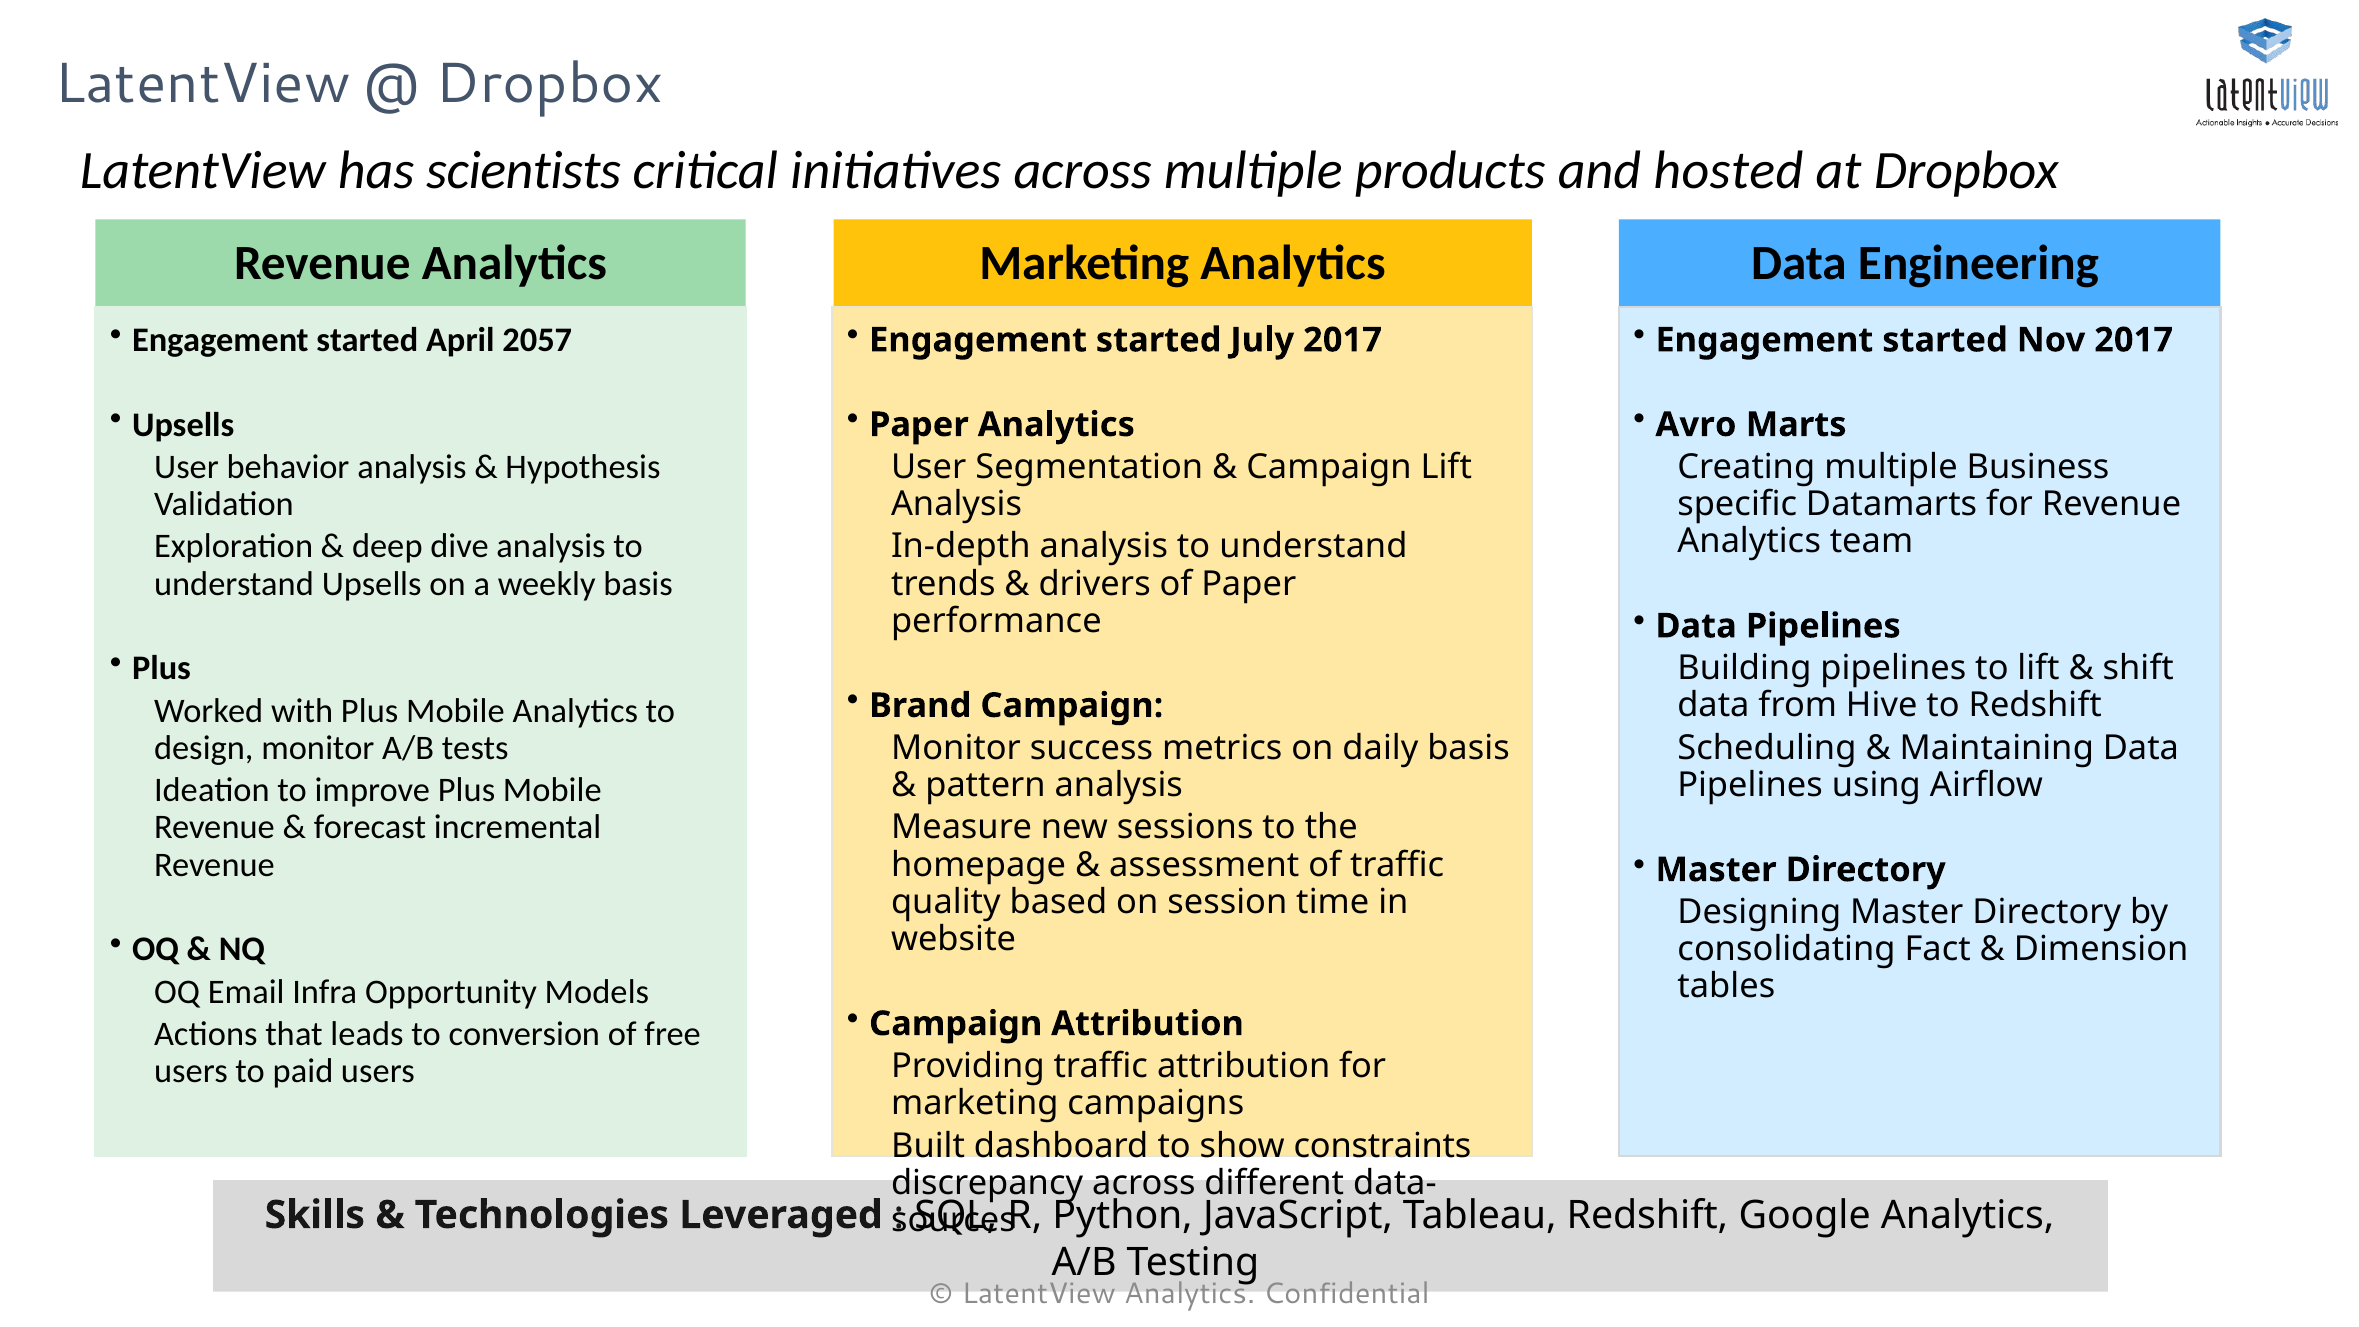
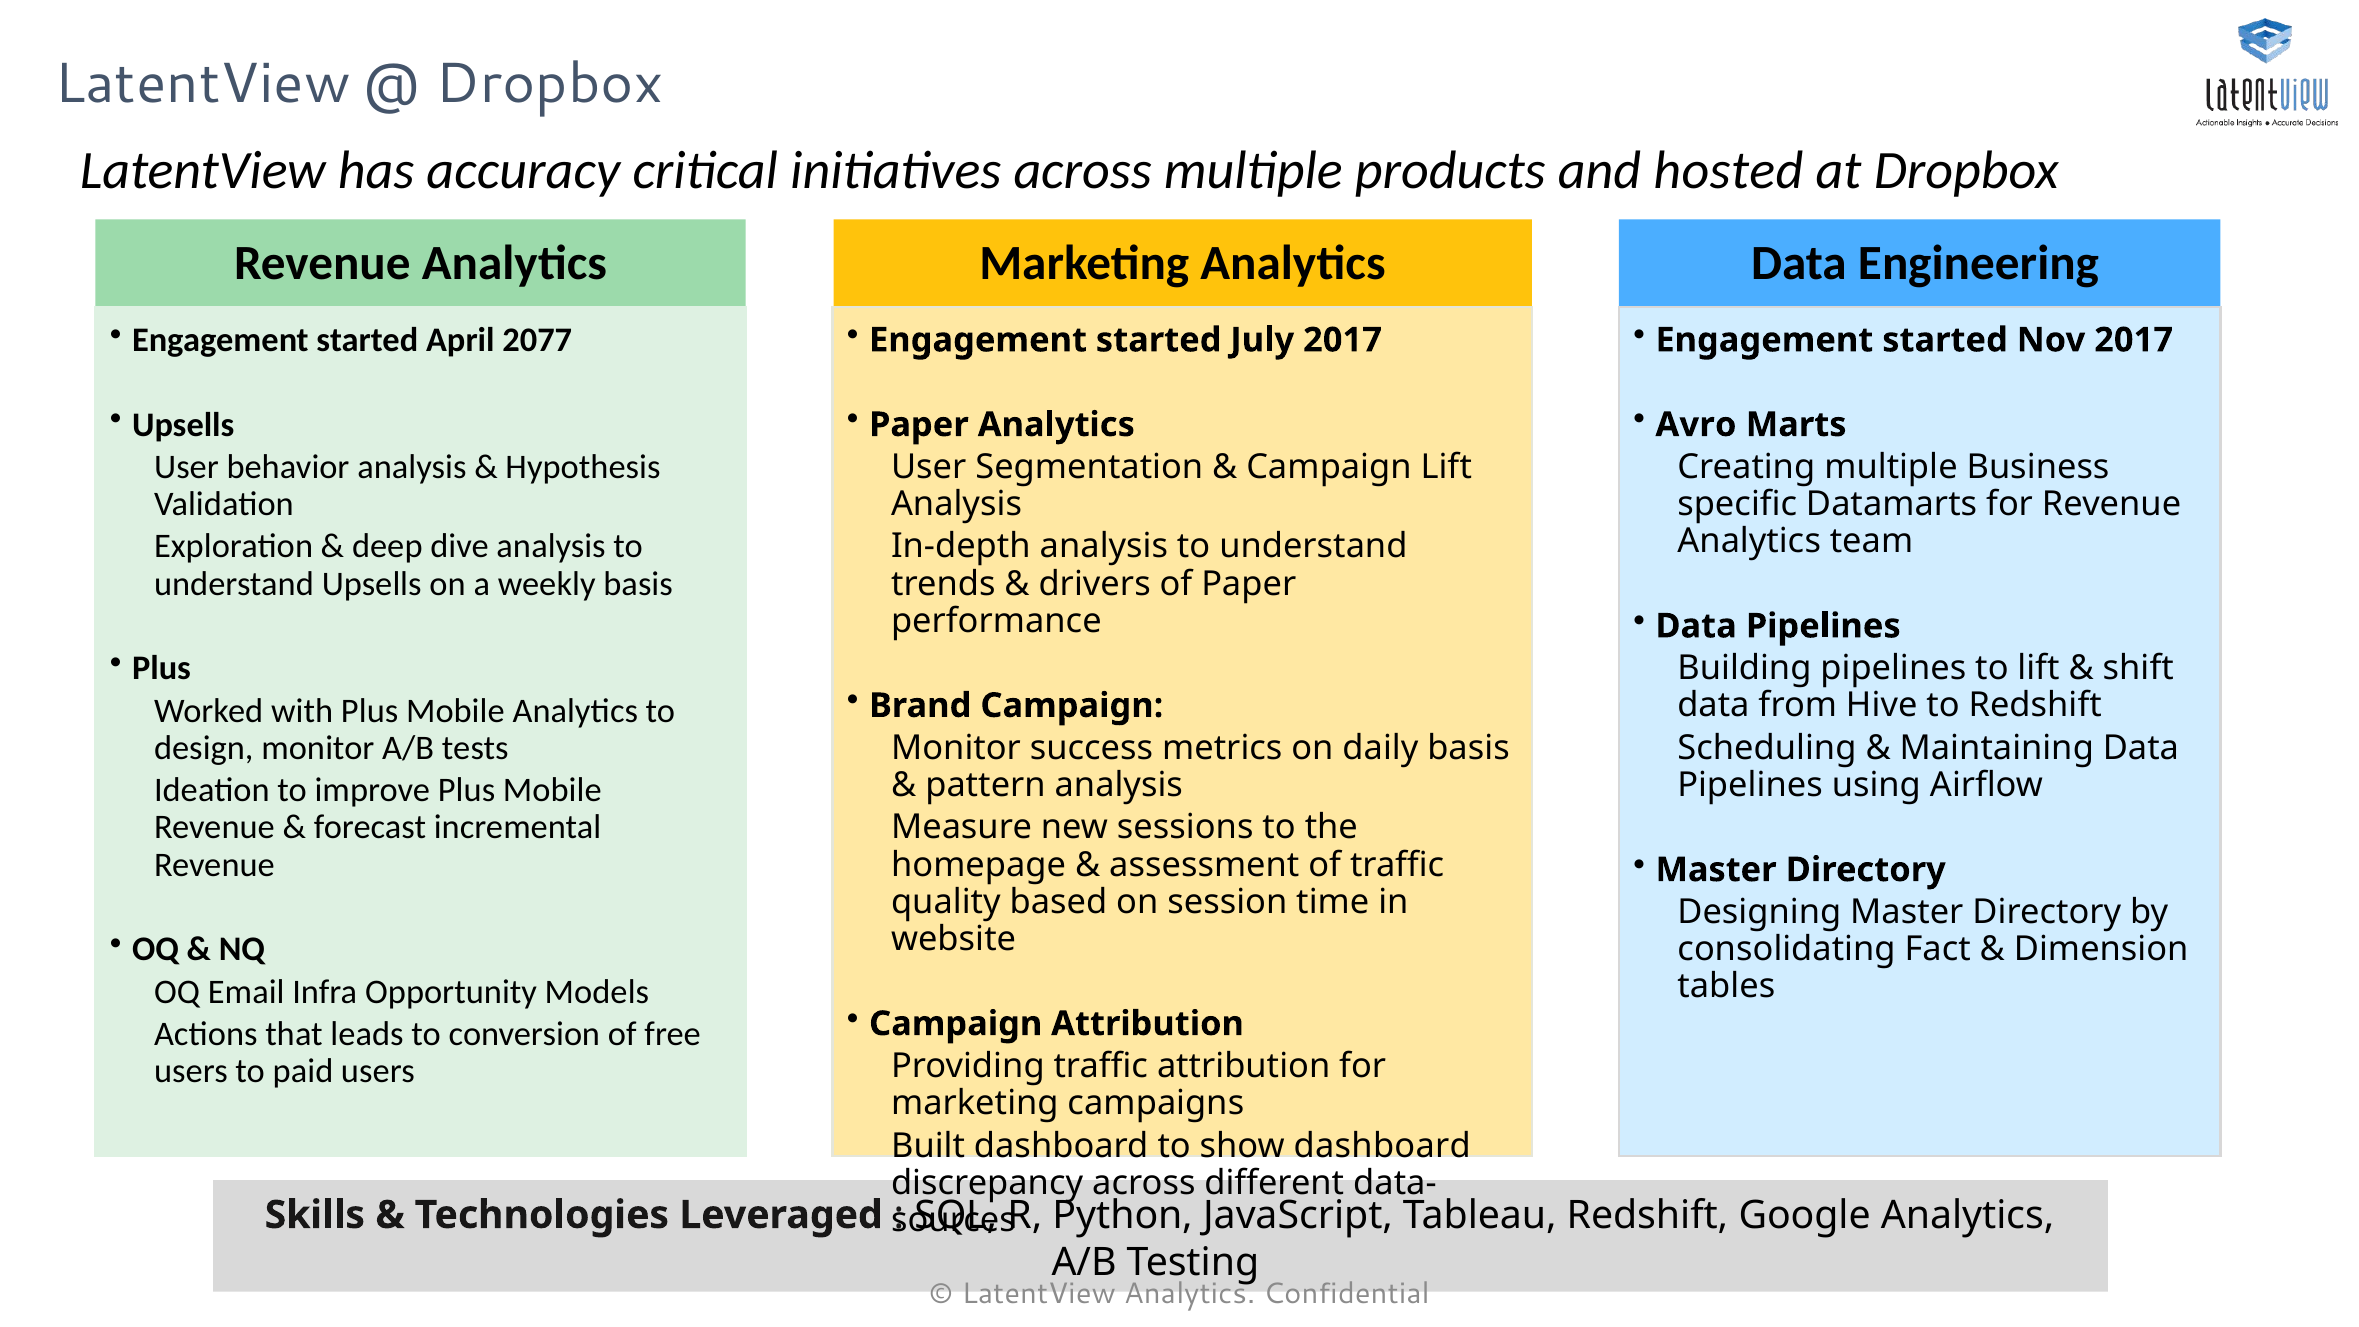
scientists: scientists -> accuracy (523, 171)
2057: 2057 -> 2077 (537, 340)
show constraints: constraints -> dashboard (1382, 1146)
